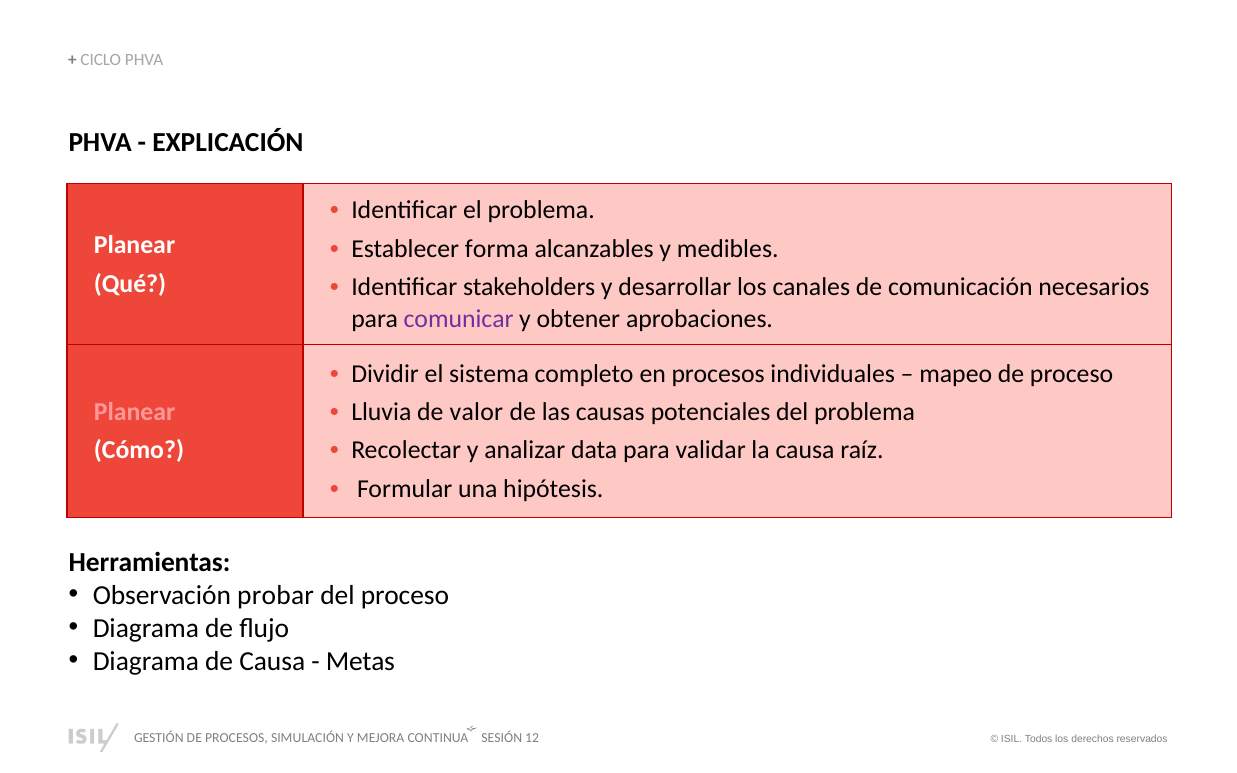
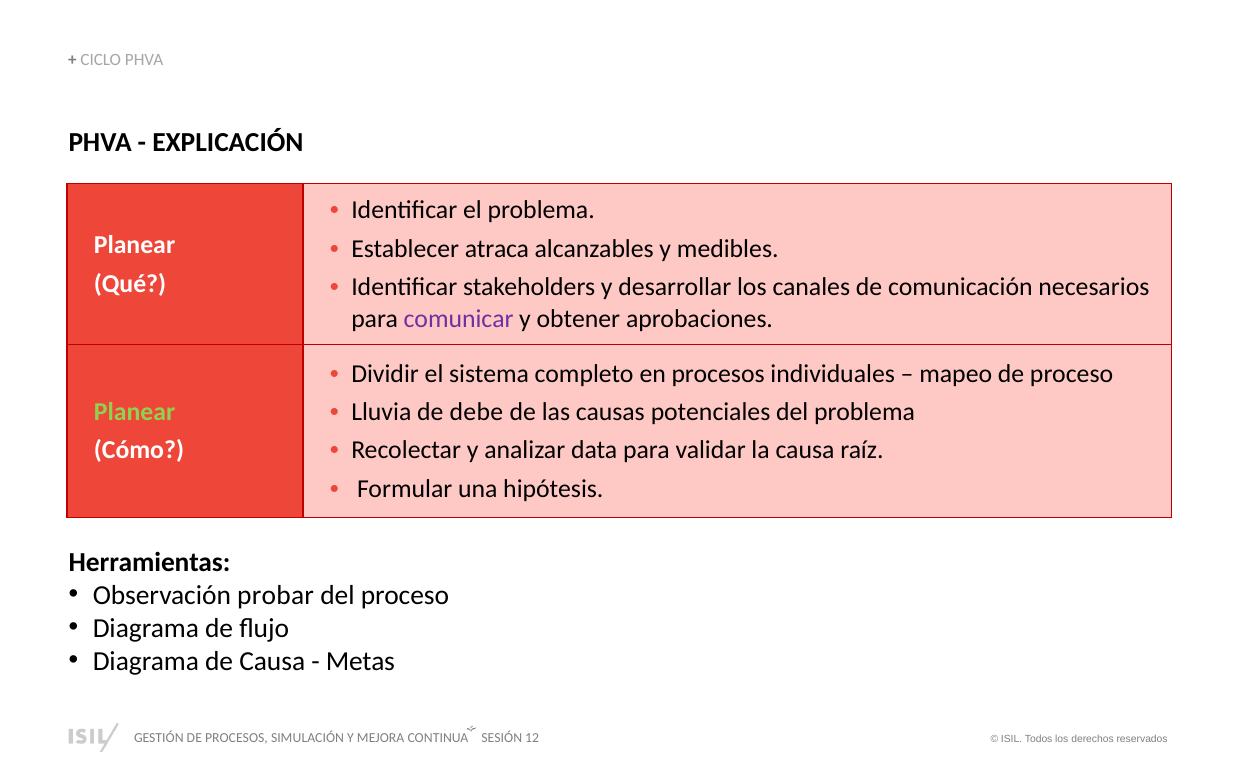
forma: forma -> atraca (497, 249)
valor: valor -> debe (476, 412)
Planear colour: pink -> light green (135, 412)
